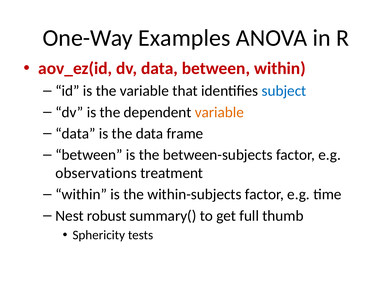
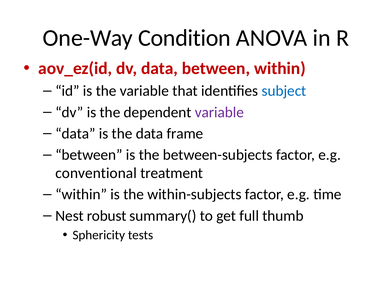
Examples: Examples -> Condition (184, 38)
variable colour: orange -> purple (219, 112)
observations: observations -> conventional (96, 173)
